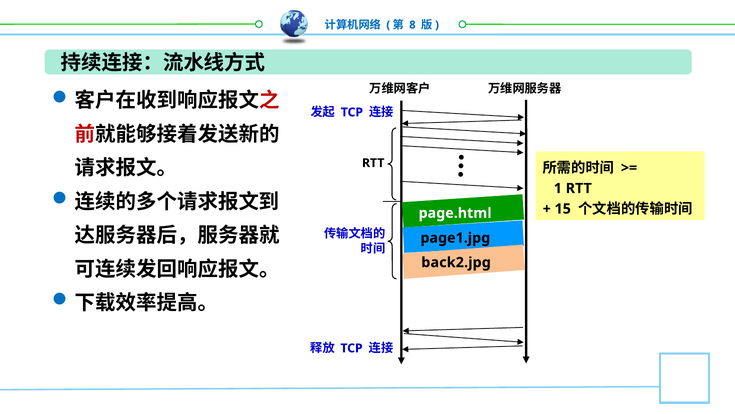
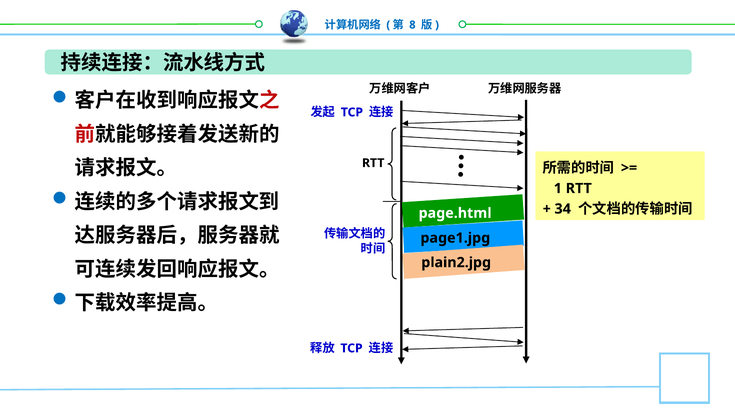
15: 15 -> 34 (563, 209)
back2.jpg: back2.jpg -> plain2.jpg (456, 262)
